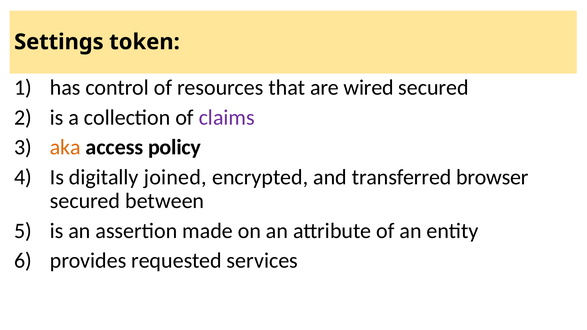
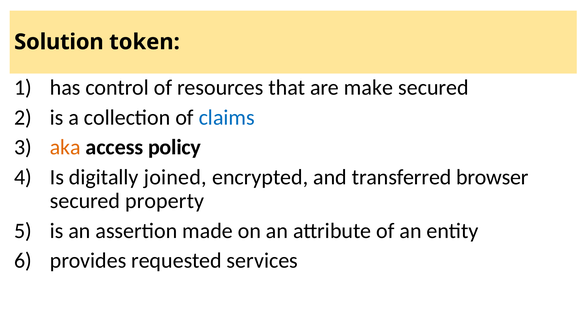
Settings: Settings -> Solution (59, 42)
wired: wired -> make (368, 88)
claims colour: purple -> blue (227, 117)
between: between -> property (165, 201)
